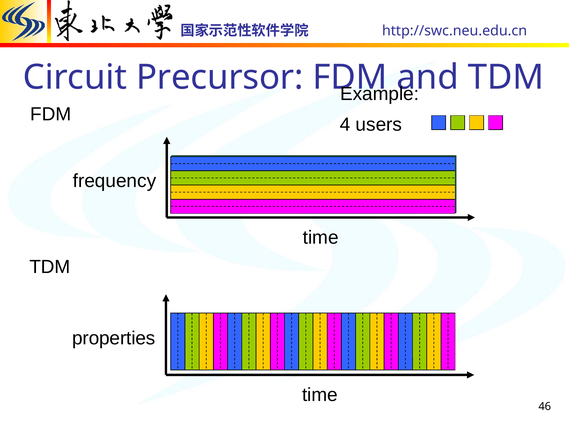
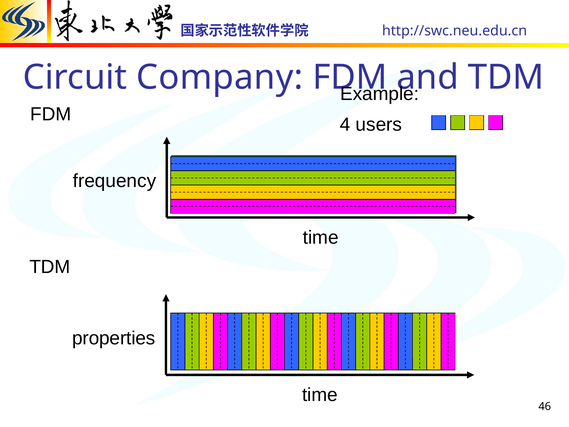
Precursor: Precursor -> Company (220, 77)
